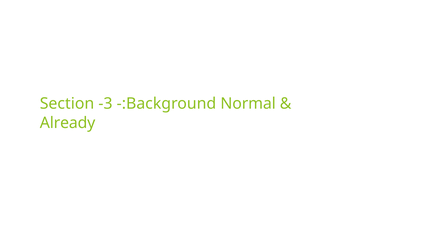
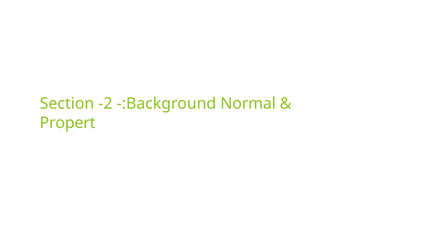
-3: -3 -> -2 (105, 104)
Already: Already -> Propert (68, 123)
